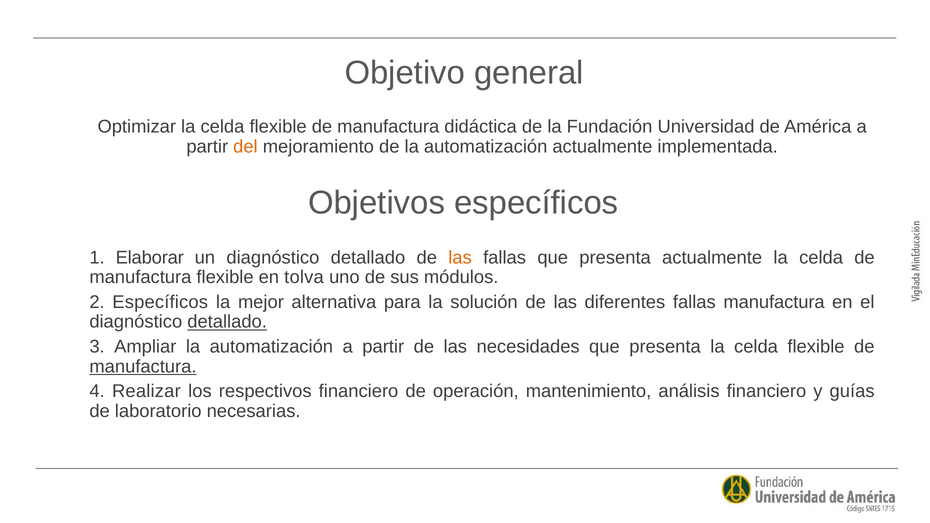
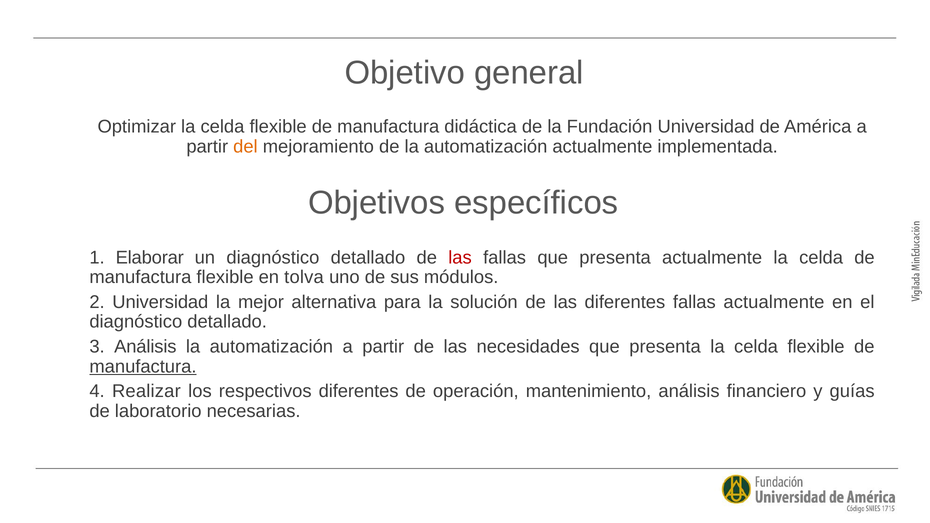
las colour: orange -> red (460, 257)
2 Específicos: Específicos -> Universidad (160, 302)
fallas manufactura: manufactura -> actualmente (774, 302)
detallado underline: present -> none (227, 322)
3 Ampliar: Ampliar -> Análisis (145, 347)
respectivos financiero: financiero -> diferentes (359, 391)
